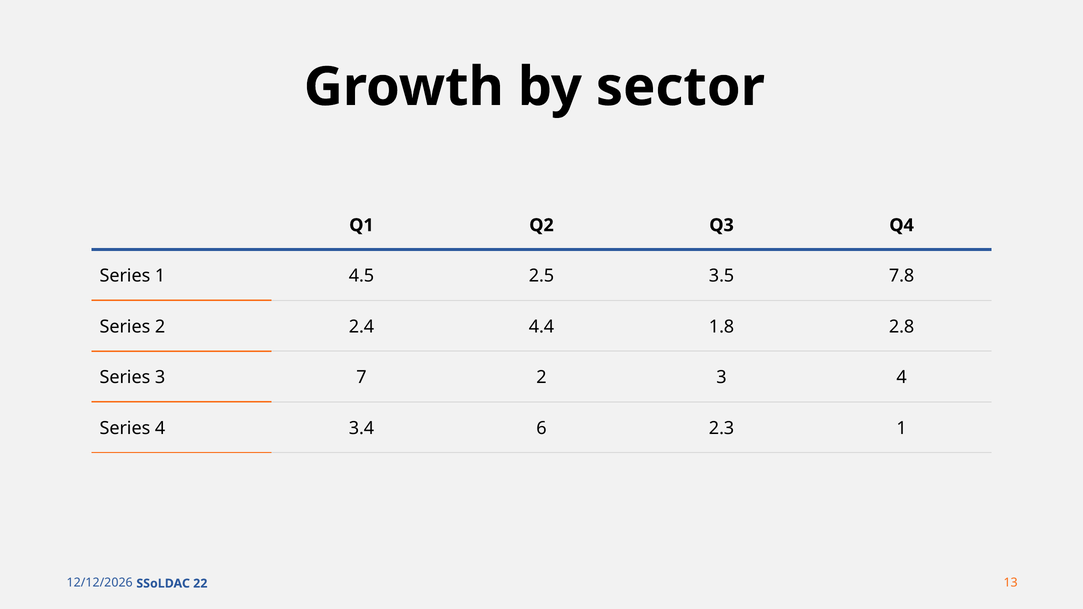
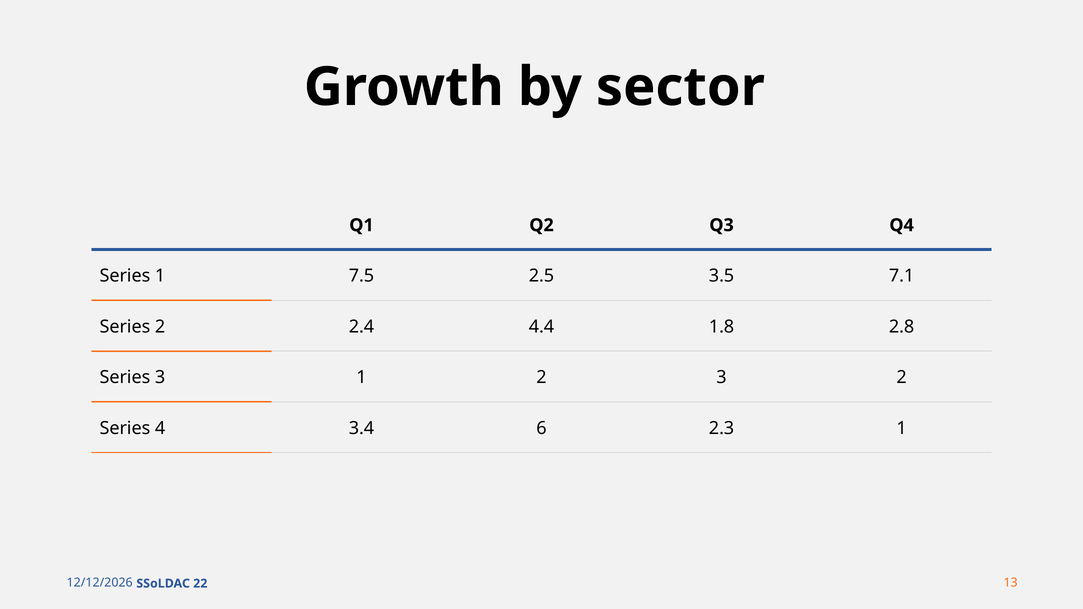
4.5: 4.5 -> 7.5 (361, 276)
7.8: 7.8 -> 7.1 (902, 276)
3 7: 7 -> 1 (361, 378)
3 4: 4 -> 2 (902, 378)
